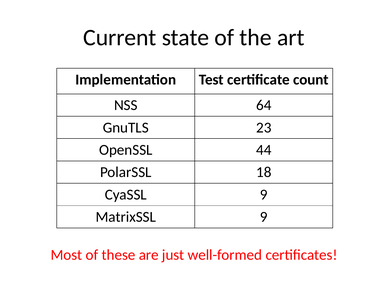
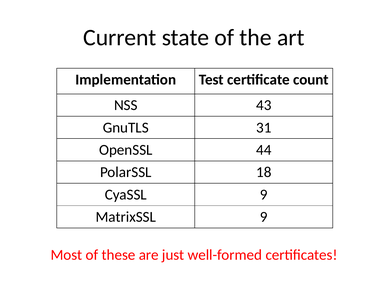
64: 64 -> 43 (264, 105)
23: 23 -> 31 (264, 128)
